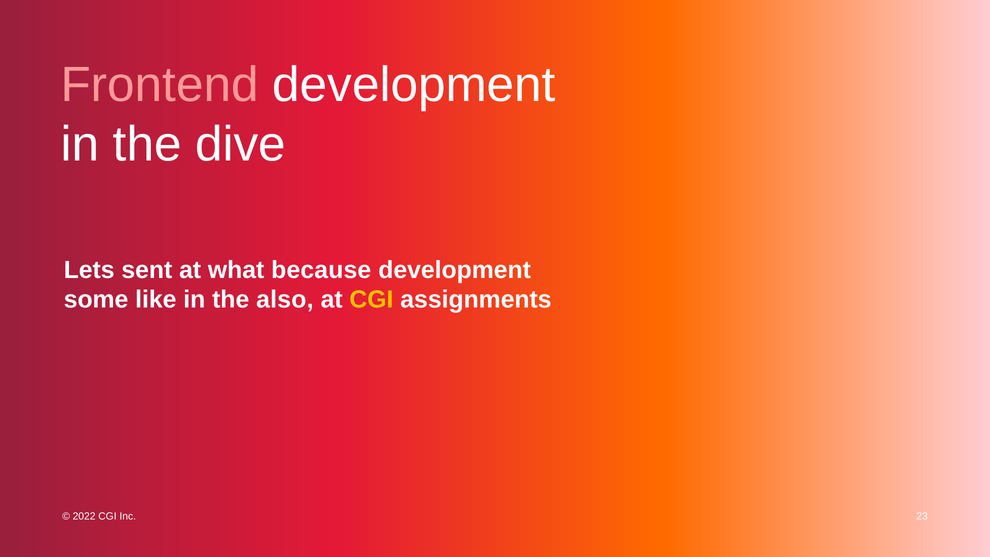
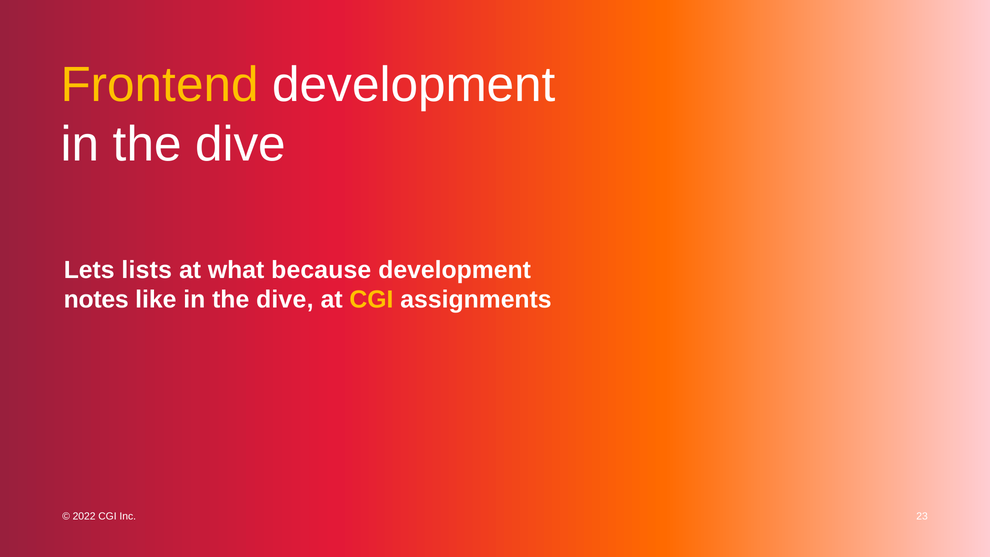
Frontend colour: pink -> yellow (160, 85)
sent: sent -> lists (147, 270)
some: some -> notes (96, 300)
like in the also: also -> dive (285, 300)
